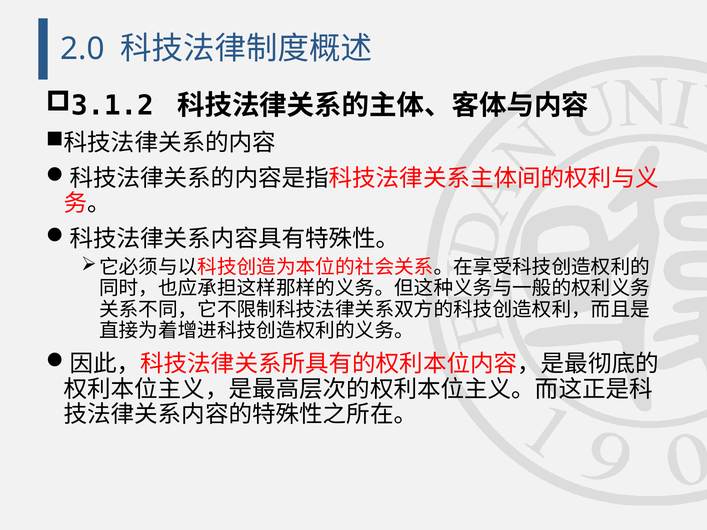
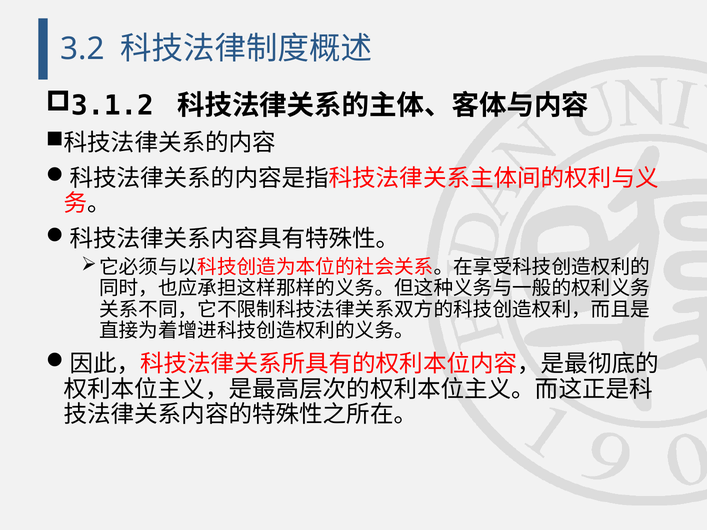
2.0: 2.0 -> 3.2 (83, 49)
